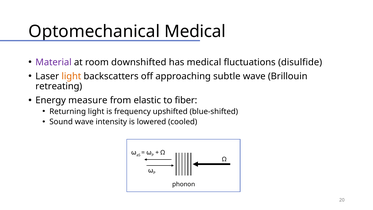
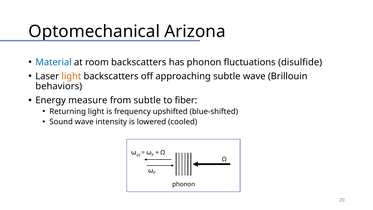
Medical: Medical -> Arizona (195, 31)
Material colour: purple -> blue (54, 62)
room downshifted: downshifted -> backscatters (139, 62)
has medical: medical -> phonon (204, 62)
retreating: retreating -> behaviors (59, 86)
from elastic: elastic -> subtle (147, 100)
